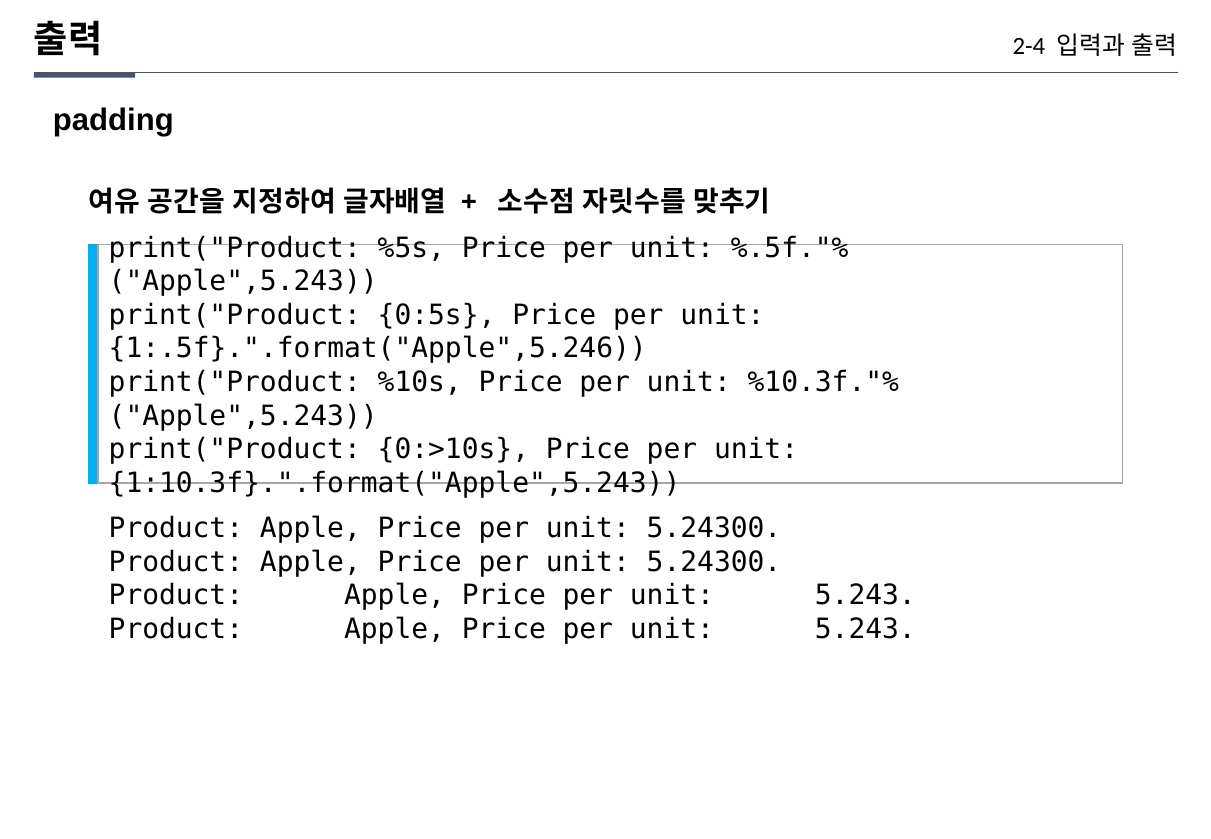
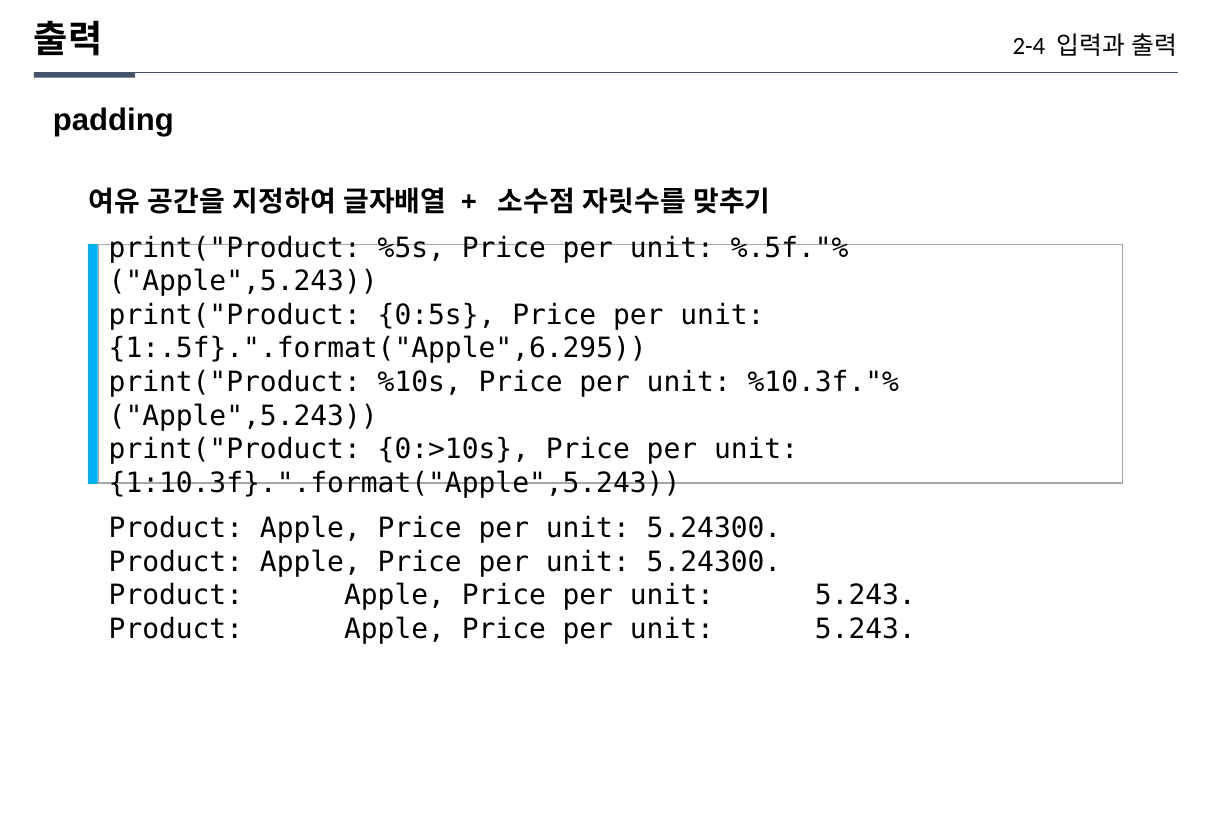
1:.5f}.".format("Apple",5.246: 1:.5f}.".format("Apple",5.246 -> 1:.5f}.".format("Apple",6.295 (378, 348)
